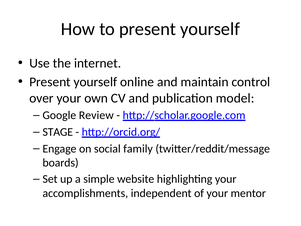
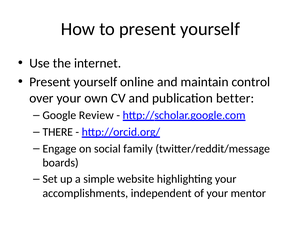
model: model -> better (235, 98)
STAGE: STAGE -> THERE (58, 132)
